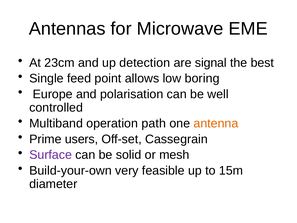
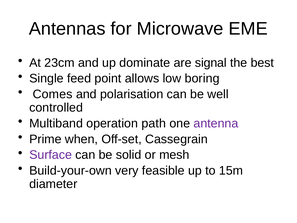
detection: detection -> dominate (145, 63)
Europe: Europe -> Comes (53, 94)
antenna colour: orange -> purple (216, 123)
users: users -> when (81, 139)
